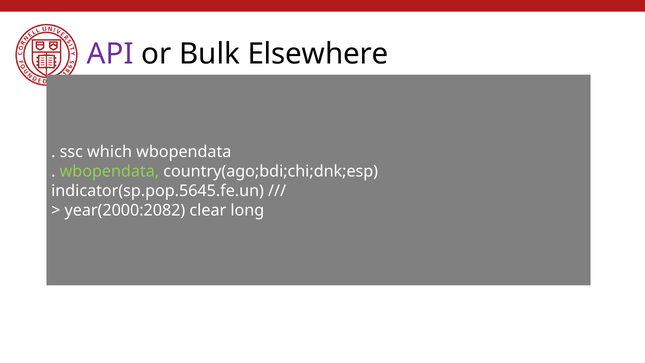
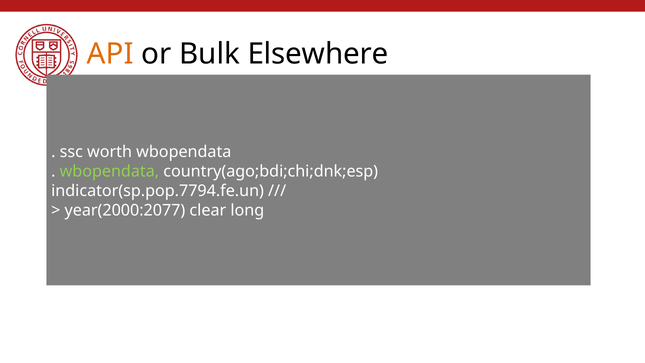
API colour: purple -> orange (110, 54)
which: which -> worth (110, 152)
indicator(sp.pop.5645.fe.un: indicator(sp.pop.5645.fe.un -> indicator(sp.pop.7794.fe.un (158, 191)
year(2000:2082: year(2000:2082 -> year(2000:2077 (125, 210)
